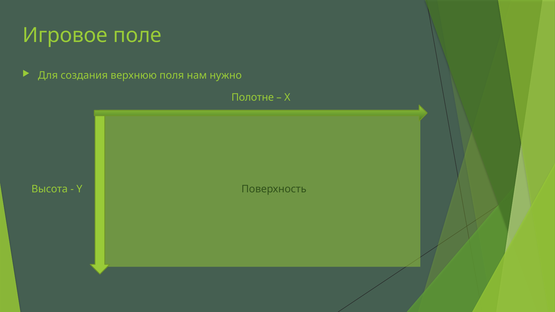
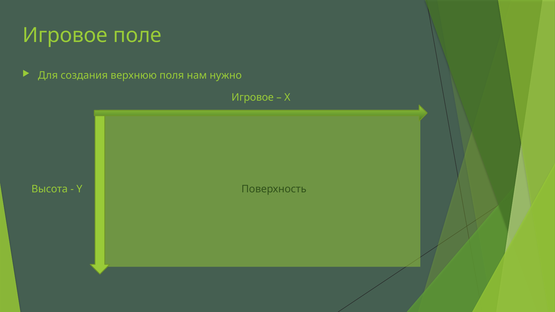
Полотне: Полотне -> Игровое (253, 98)
